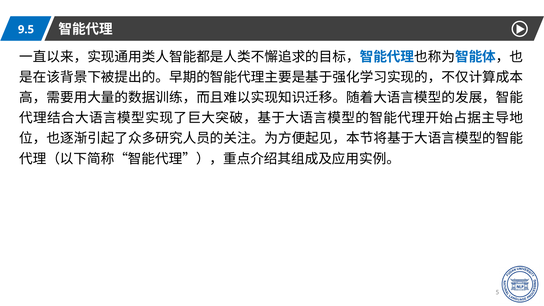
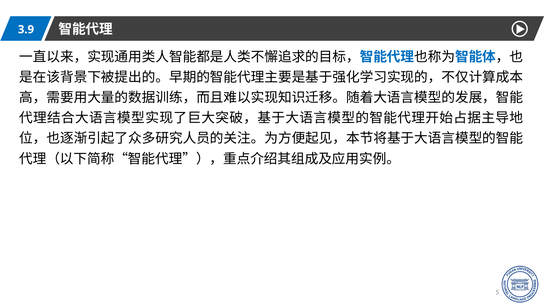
9.5: 9.5 -> 3.9 (26, 30)
